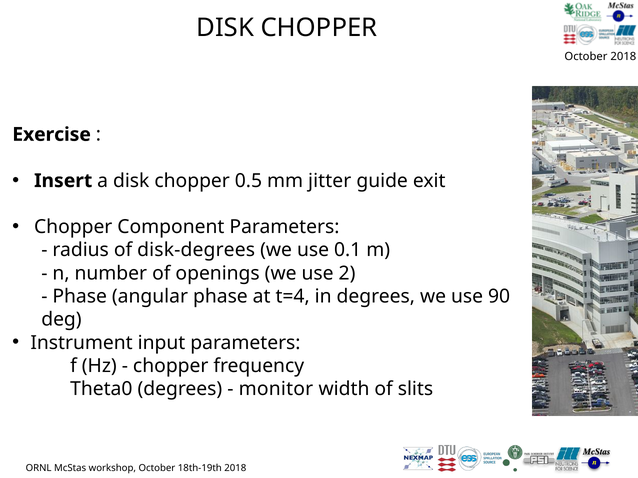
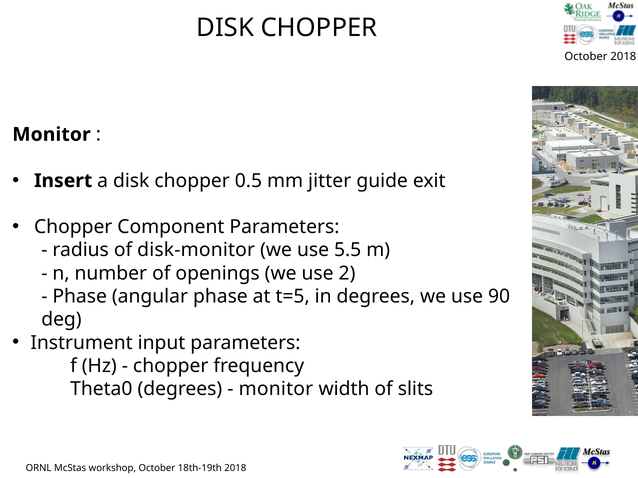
Exercise: Exercise -> Monitor (51, 135)
disk-degrees: disk-degrees -> disk-monitor (196, 250)
0.1: 0.1 -> 5.5 (348, 250)
t=4: t=4 -> t=5 (293, 297)
